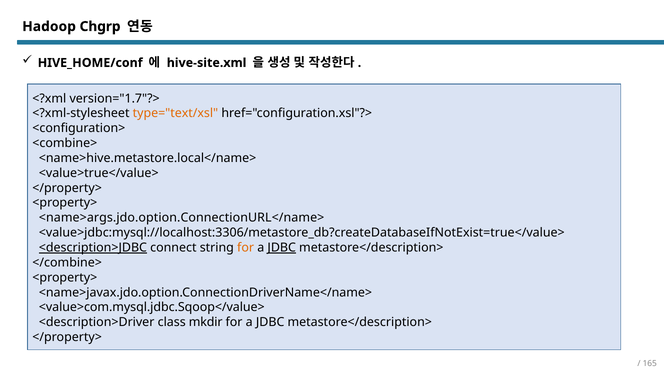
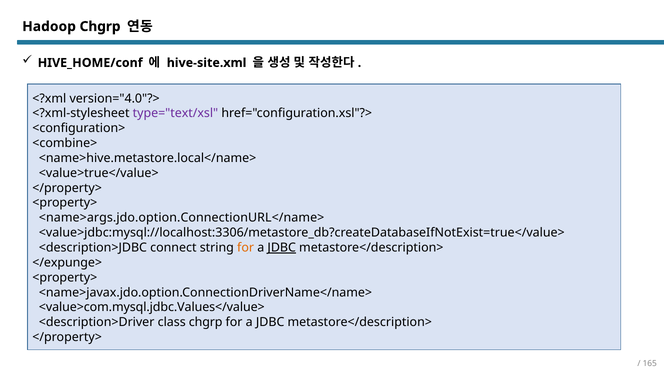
version="1.7"?>: version="1.7"?> -> version="4.0"?> (115, 99)
type="text/xsl colour: orange -> purple (175, 114)
<description>JDBC underline: present -> none (93, 248)
</combine>: </combine> -> </expunge> (67, 263)
<value>com.mysql.jdbc.Sqoop</value>: <value>com.mysql.jdbc.Sqoop</value> -> <value>com.mysql.jdbc.Values</value> (152, 308)
class mkdir: mkdir -> chgrp (206, 323)
